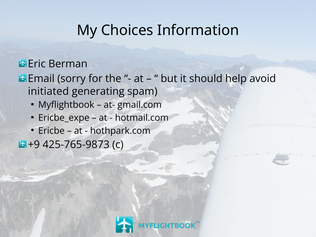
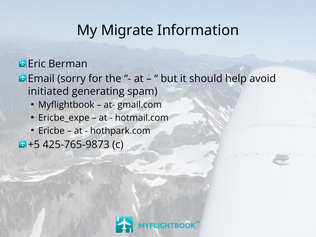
Choices: Choices -> Migrate (127, 30)
+9: +9 -> +5 (34, 145)
